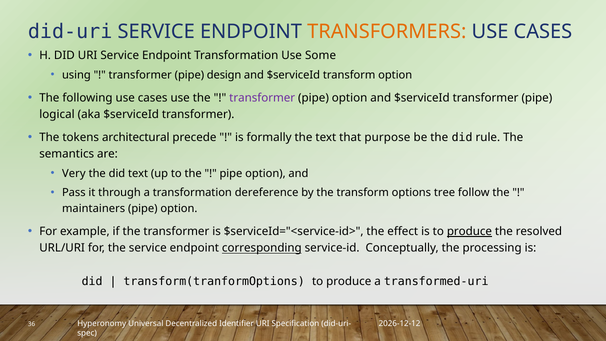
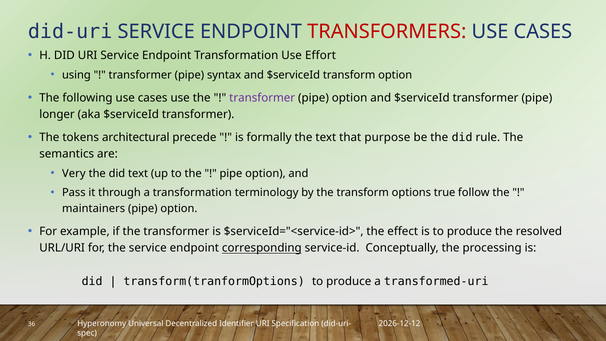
TRANSFORMERS colour: orange -> red (387, 32)
Some: Some -> Effort (321, 56)
design: design -> syntax (224, 75)
logical: logical -> longer (57, 114)
dereference: dereference -> terminology (267, 193)
tree: tree -> true (445, 193)
produce underline: present -> none (469, 231)
